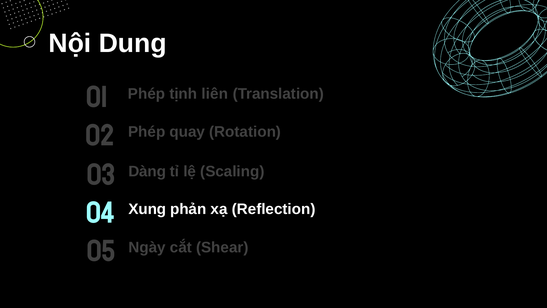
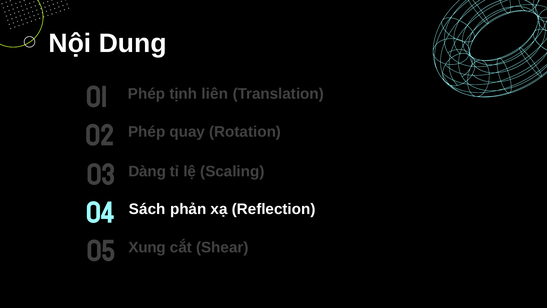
Xung: Xung -> Sách (147, 209)
Ngày: Ngày -> Xung (147, 247)
